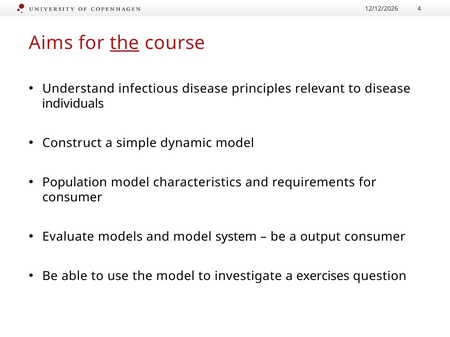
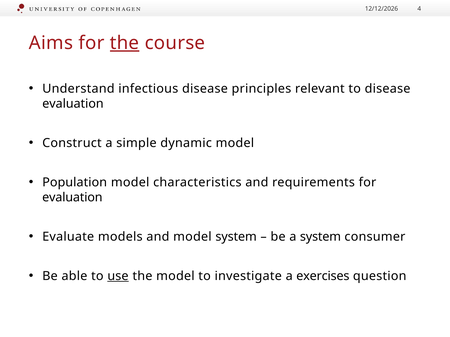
individuals: individuals -> evaluation (73, 104)
consumer: consumer -> evaluation (72, 198)
a output: output -> system (320, 237)
use underline: none -> present (118, 276)
